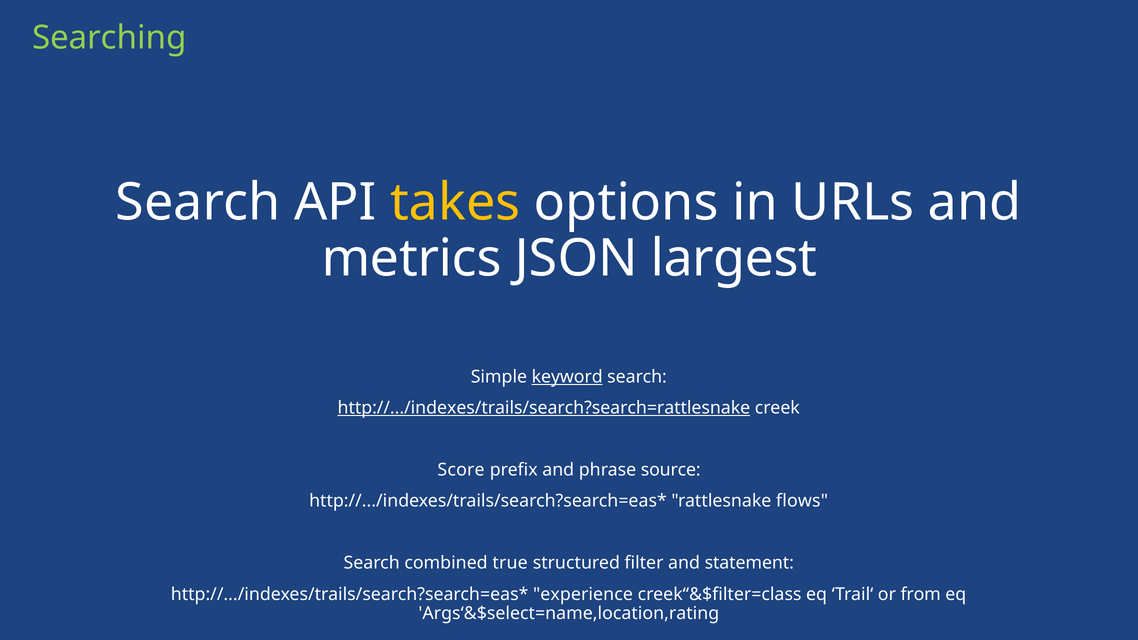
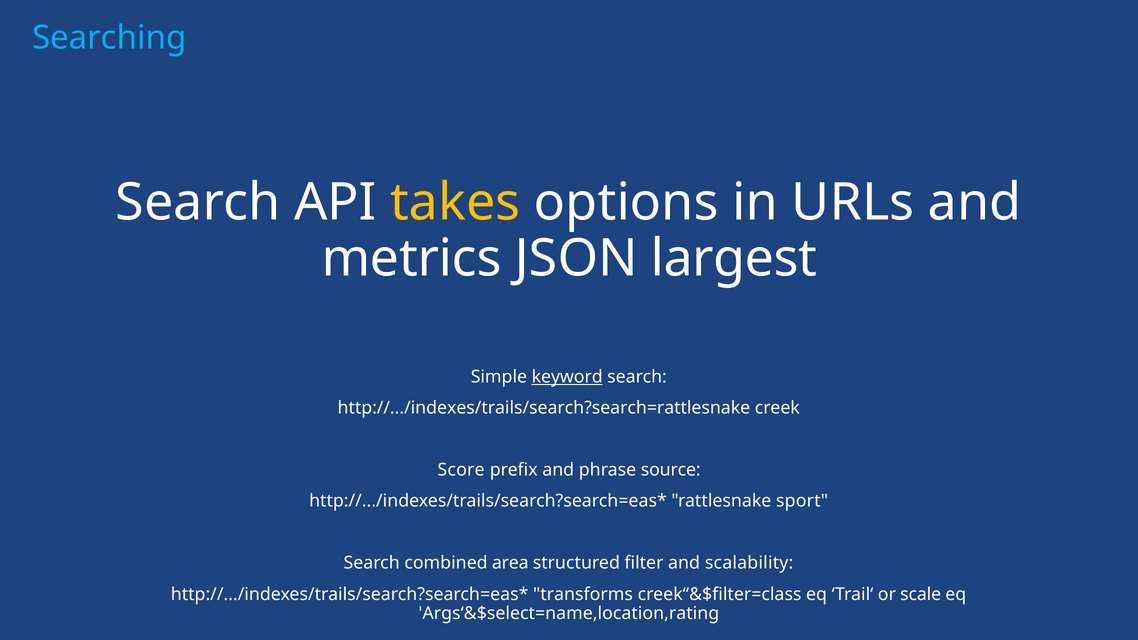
Searching colour: light green -> light blue (109, 38)
http://.../indexes/trails/search?search=rattlesnake underline: present -> none (544, 408)
flows: flows -> sport (802, 501)
true: true -> area (510, 563)
statement: statement -> scalability (749, 563)
experience: experience -> transforms (583, 594)
from: from -> scale (921, 594)
